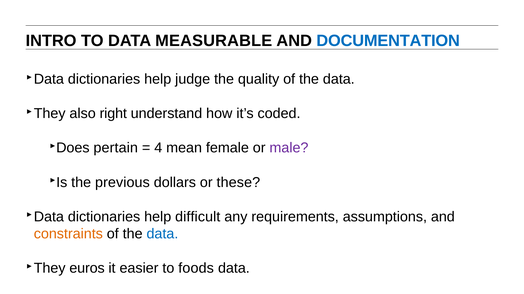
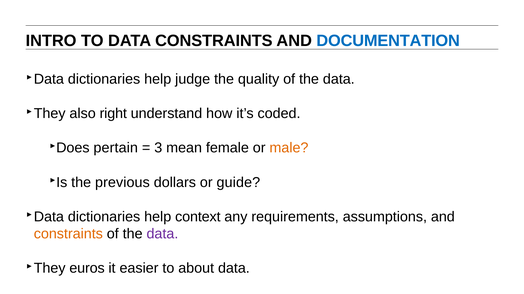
DATA MEASURABLE: MEASURABLE -> CONSTRAINTS (214, 41)
4: 4 -> 3 (158, 148)
male colour: purple -> orange (289, 148)
these: these -> guide (238, 182)
difficult: difficult -> context (198, 217)
data colour: blue -> purple (162, 234)
foods: foods -> about (196, 268)
